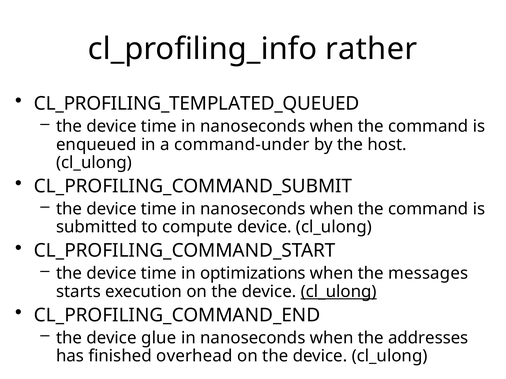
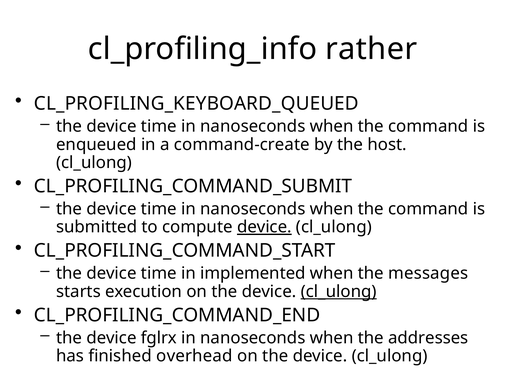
CL_PROFILING_TEMPLATED_QUEUED: CL_PROFILING_TEMPLATED_QUEUED -> CL_PROFILING_KEYBOARD_QUEUED (196, 104)
command-under: command-under -> command-create (242, 145)
device underline: none -> present (264, 227)
optimizations: optimizations -> implemented (253, 274)
glue: glue -> fglrx (159, 338)
